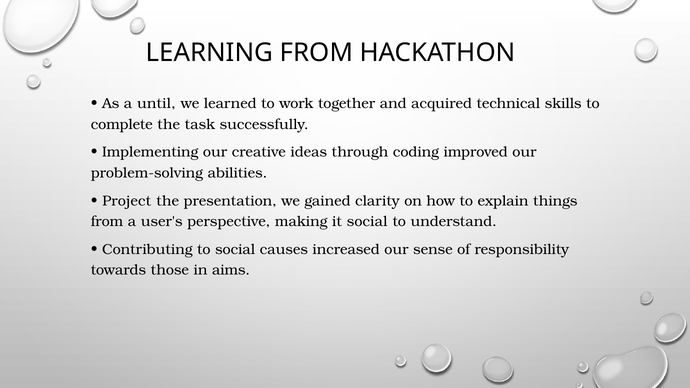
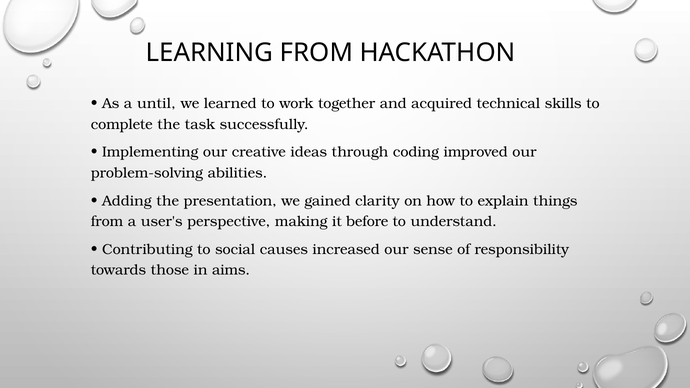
Project: Project -> Adding (127, 201)
it social: social -> before (367, 222)
